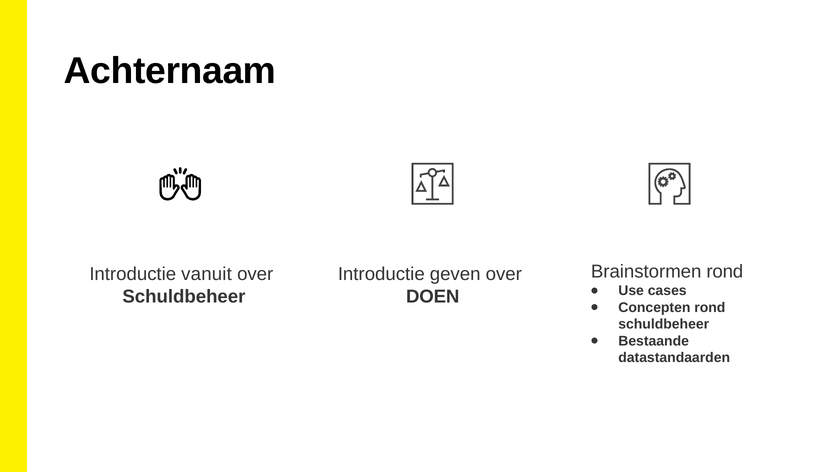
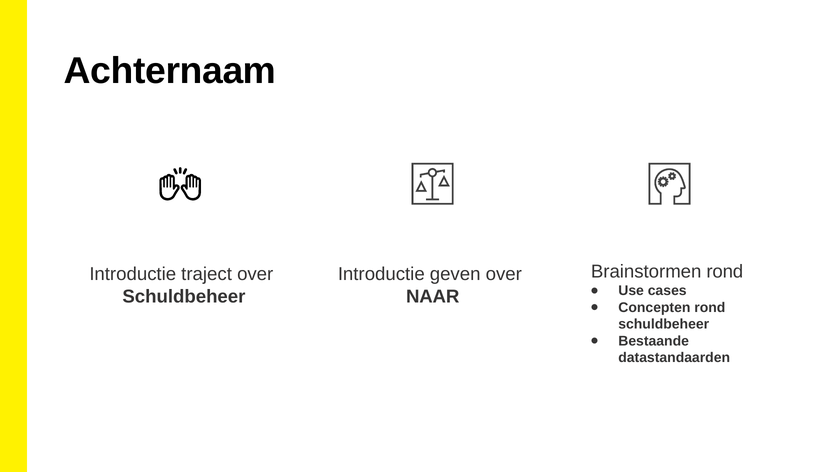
vanuit: vanuit -> traject (207, 274)
DOEN: DOEN -> NAAR (433, 297)
